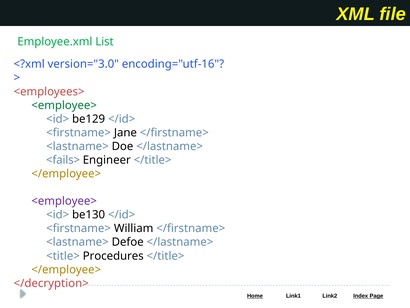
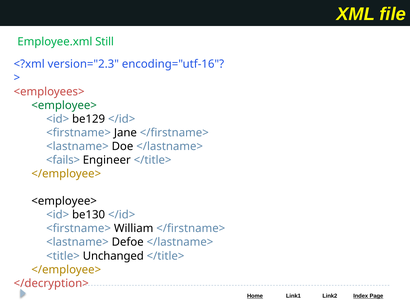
List: List -> Still (105, 42)
version="3.0: version="3.0 -> version="2.3 (83, 64)
<employee> colour: purple -> black (64, 201)
Procedures: Procedures -> Unchanged (113, 256)
